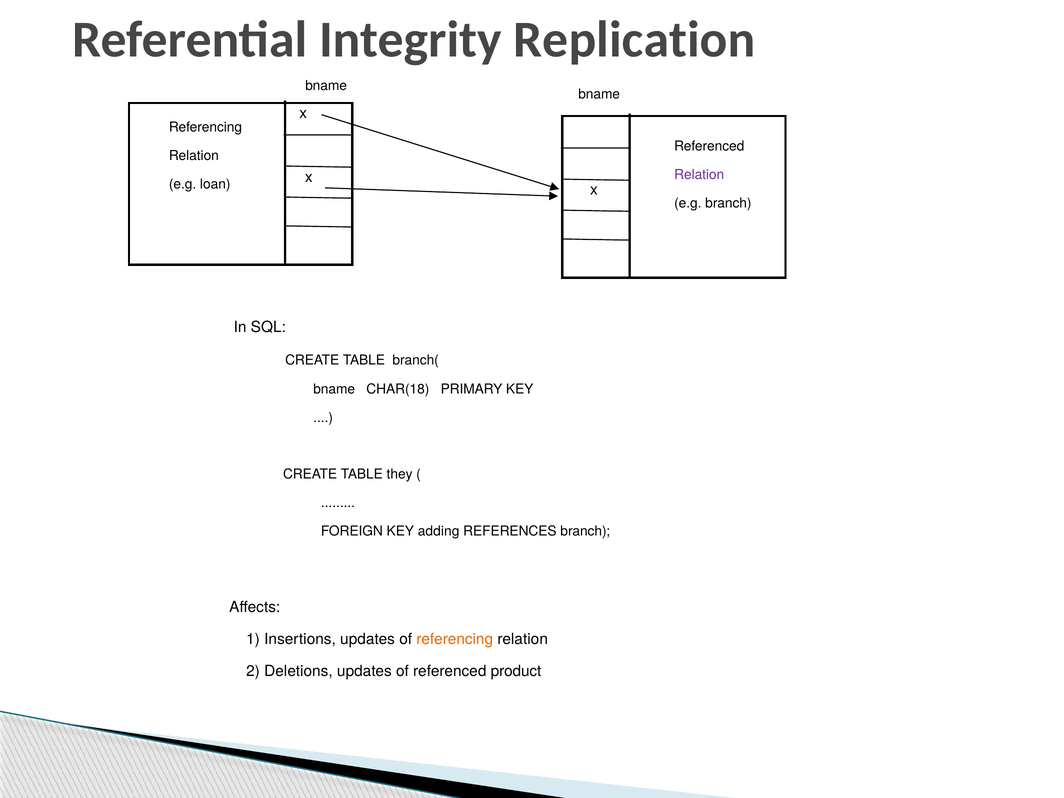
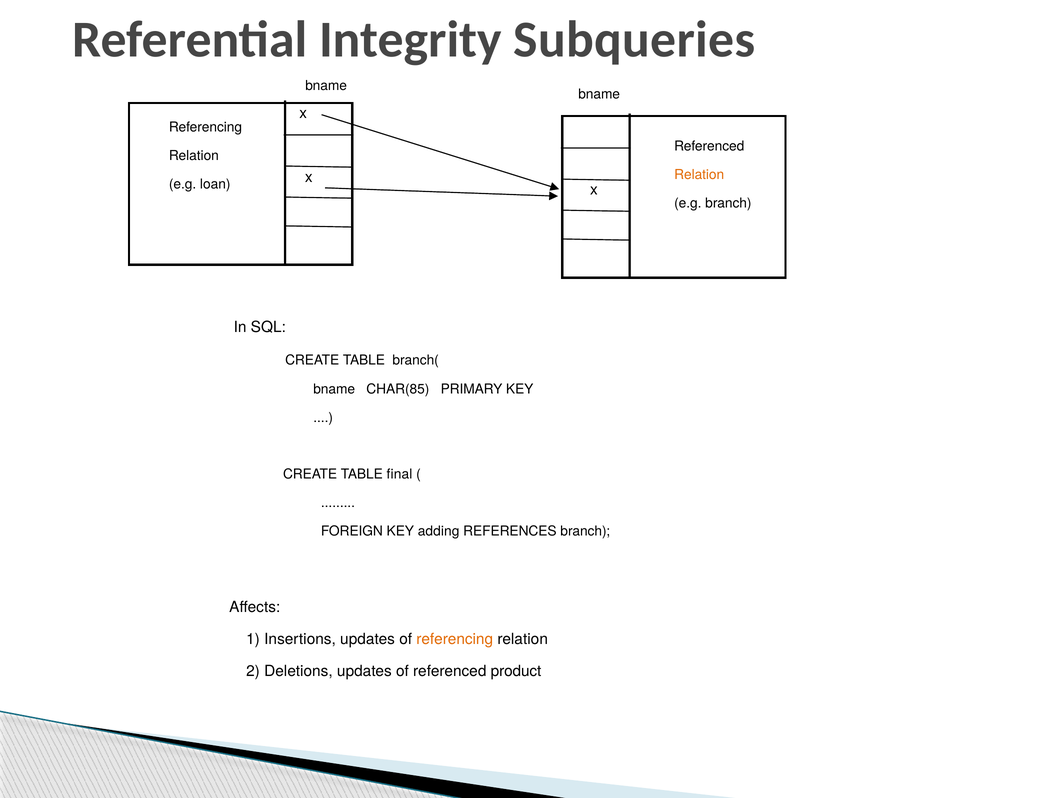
Replication: Replication -> Subqueries (634, 40)
Relation colour: purple -> orange (699, 175)
CHAR(18: CHAR(18 -> CHAR(85 (398, 389)
they: they -> final (400, 474)
